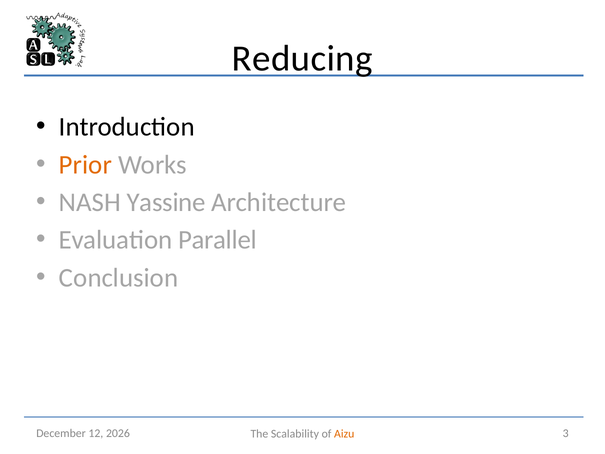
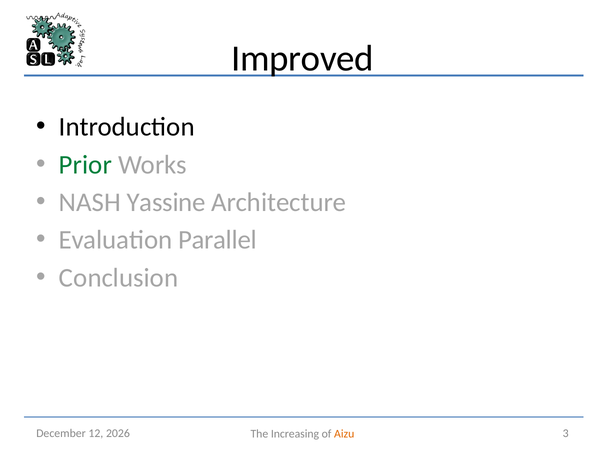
Reducing: Reducing -> Improved (303, 59)
Prior colour: orange -> green (85, 165)
Scalability: Scalability -> Increasing (295, 433)
